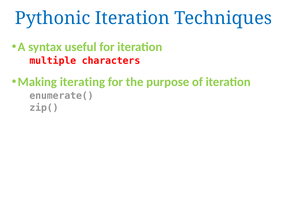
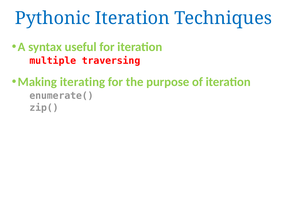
characters: characters -> traversing (111, 61)
